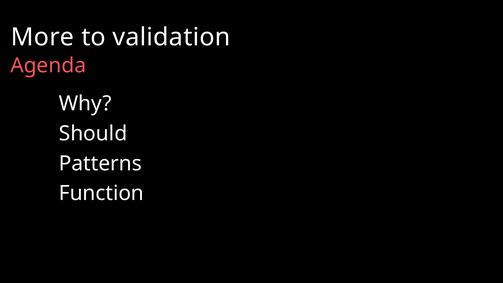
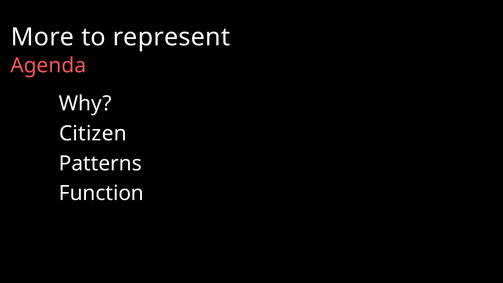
validation: validation -> represent (171, 37)
Should: Should -> Citizen (93, 133)
